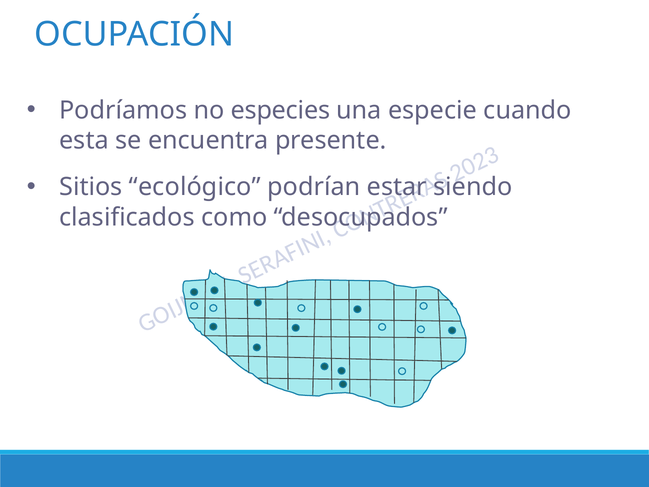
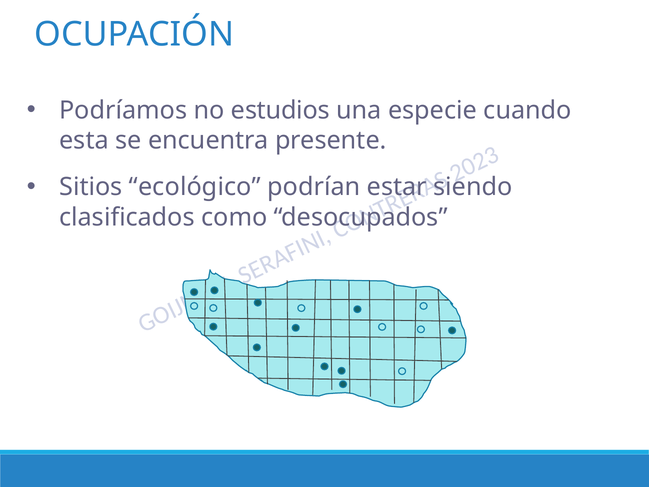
especies: especies -> estudios (280, 110)
